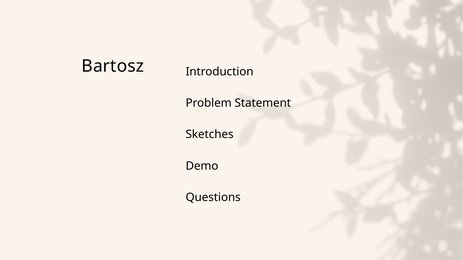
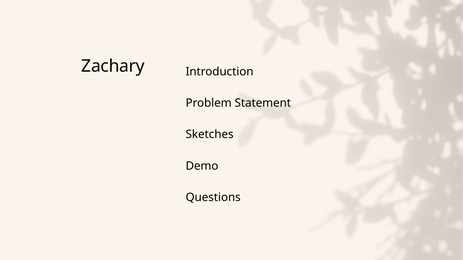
Bartosz: Bartosz -> Zachary (113, 66)
